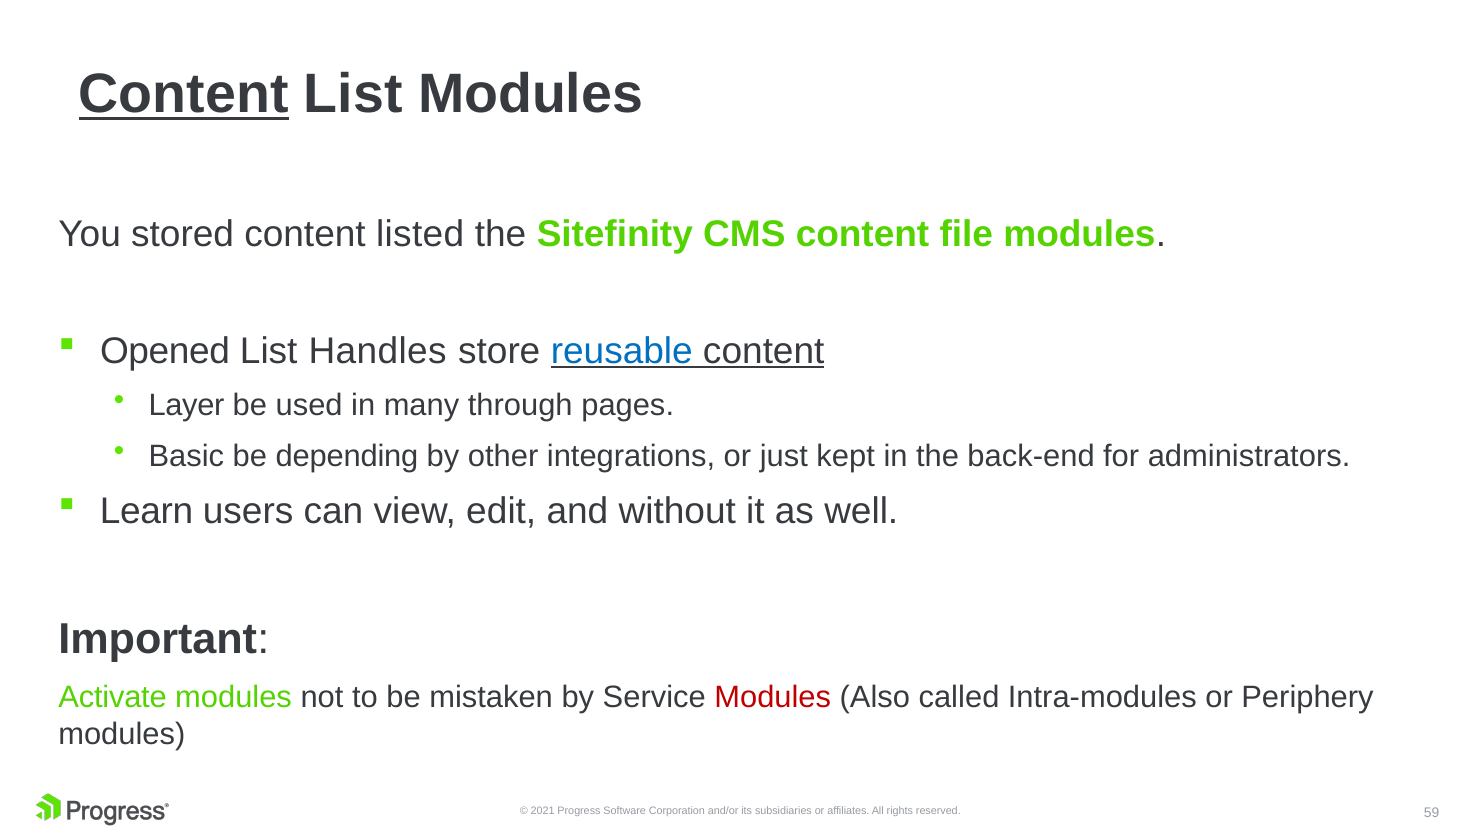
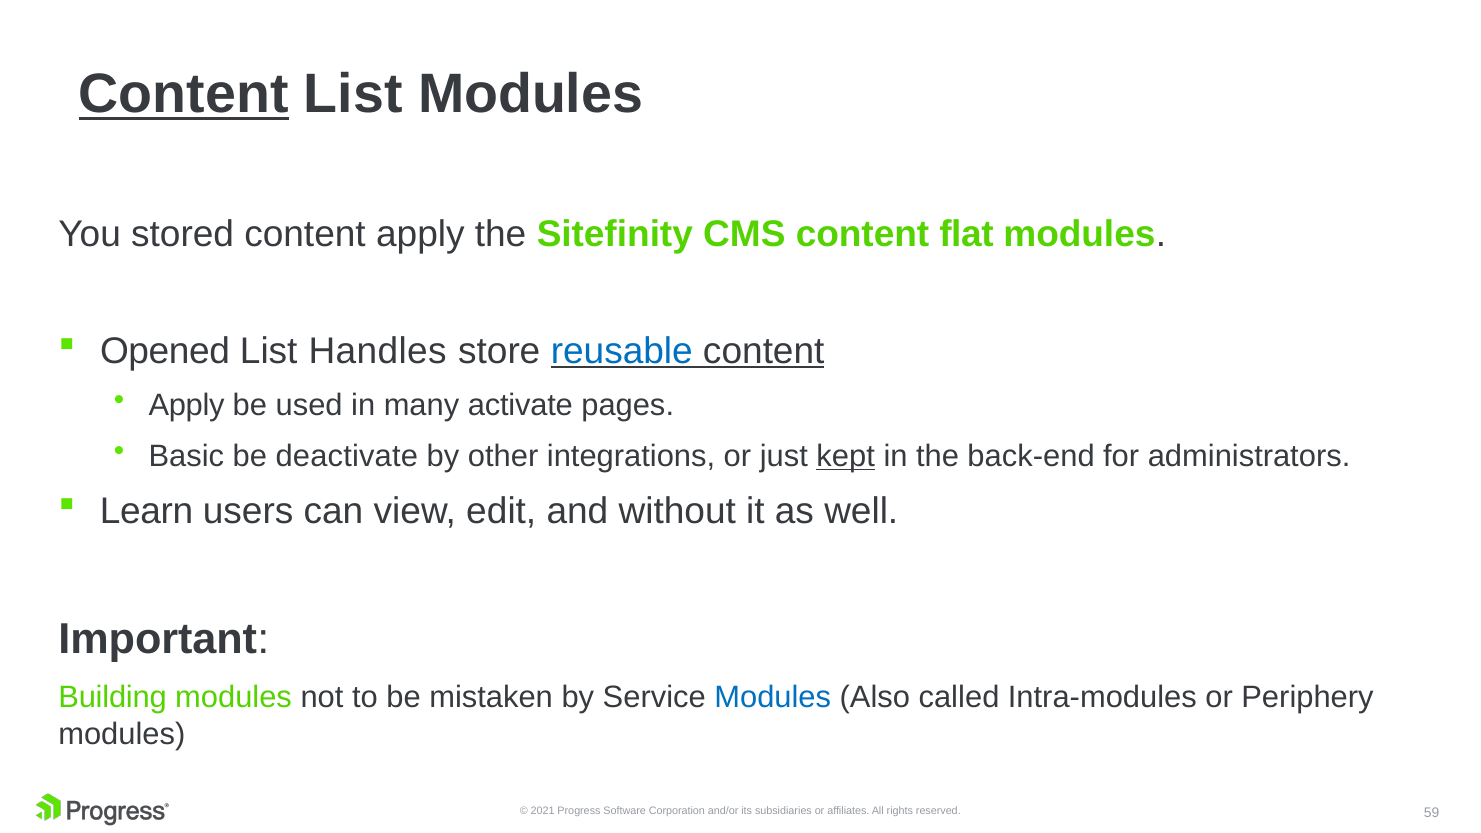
content listed: listed -> apply (420, 235)
file: file -> flat (966, 235)
Layer: Layer -> Apply (187, 405)
through: through -> activate (520, 405)
depending: depending -> deactivate (347, 456)
kept underline: none -> present (846, 456)
Activate: Activate -> Building (113, 697)
Modules colour: red -> blue (773, 697)
